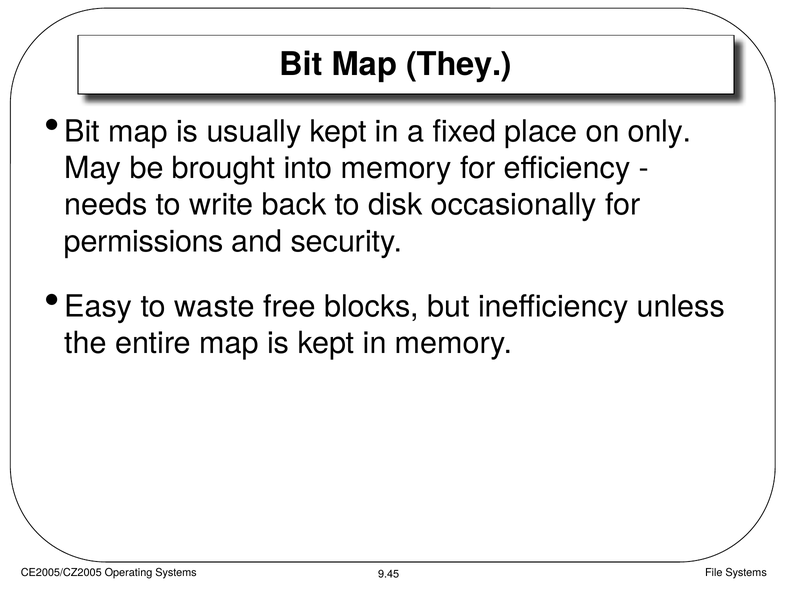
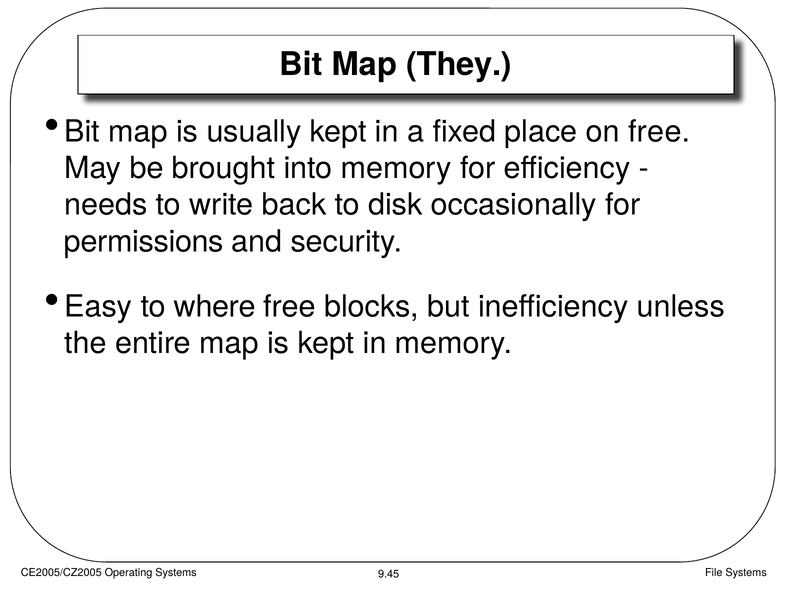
on only: only -> free (659, 132)
waste: waste -> where (215, 306)
